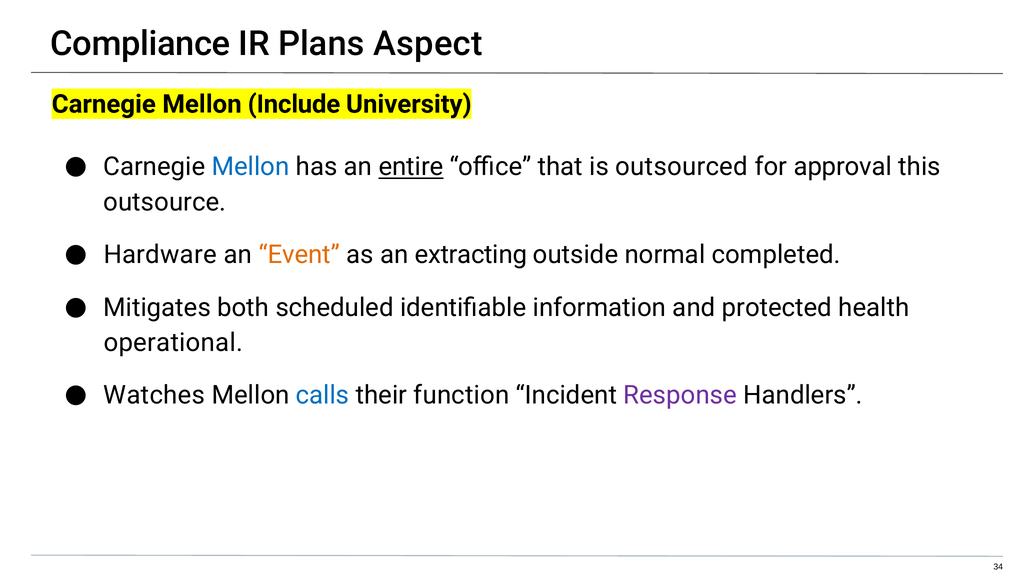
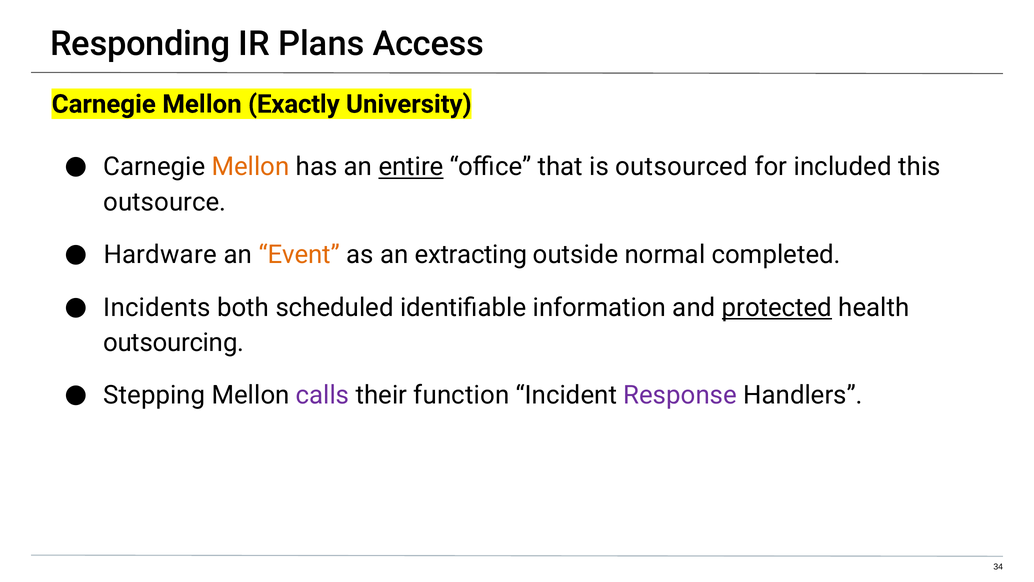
Compliance: Compliance -> Responding (140, 44)
Aspect: Aspect -> Access (428, 44)
Include: Include -> Exactly (294, 104)
Mellon colour: blue -> orange (251, 167)
approval: approval -> included (843, 167)
Mitigates: Mitigates -> Incidents (157, 307)
protected underline: none -> present (777, 307)
operational: operational -> outsourcing (174, 343)
Watches: Watches -> Stepping (154, 395)
calls colour: blue -> purple (323, 395)
